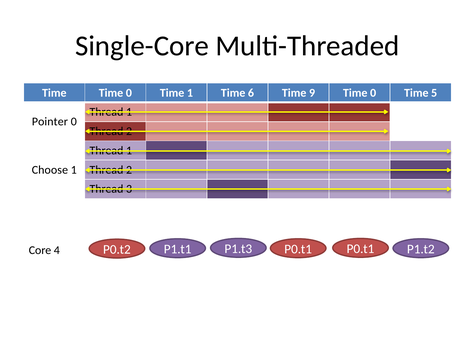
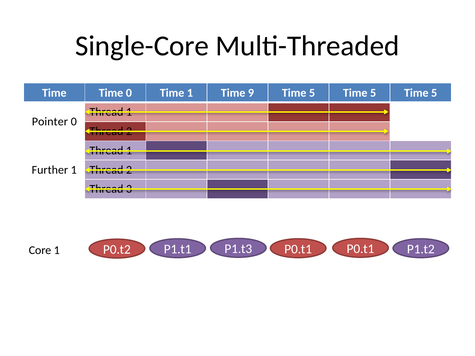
6: 6 -> 9 (251, 93)
9: 9 -> 5 (312, 93)
0: 0 -> 5 (373, 93)
Choose: Choose -> Further (50, 170)
Core 4: 4 -> 1 (57, 250)
